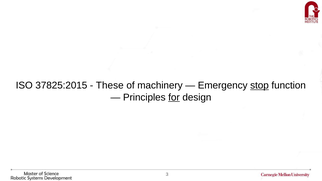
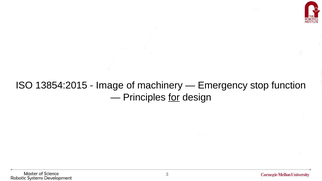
37825:2015: 37825:2015 -> 13854:2015 (61, 86)
These: These -> Image (110, 86)
stop underline: present -> none (259, 86)
